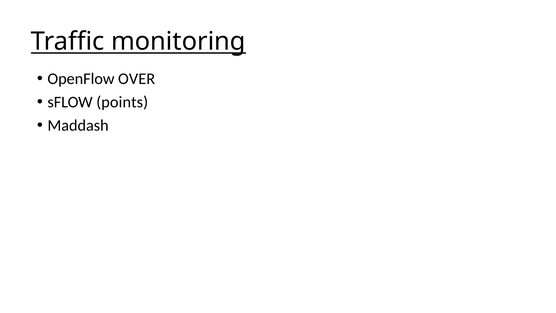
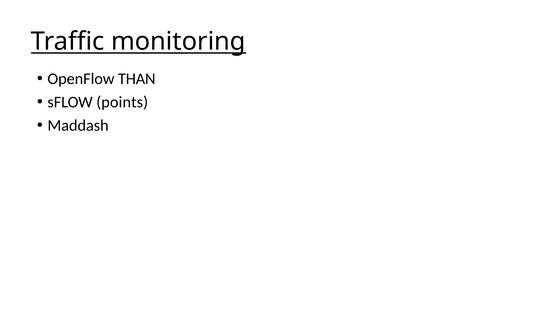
OVER: OVER -> THAN (137, 79)
